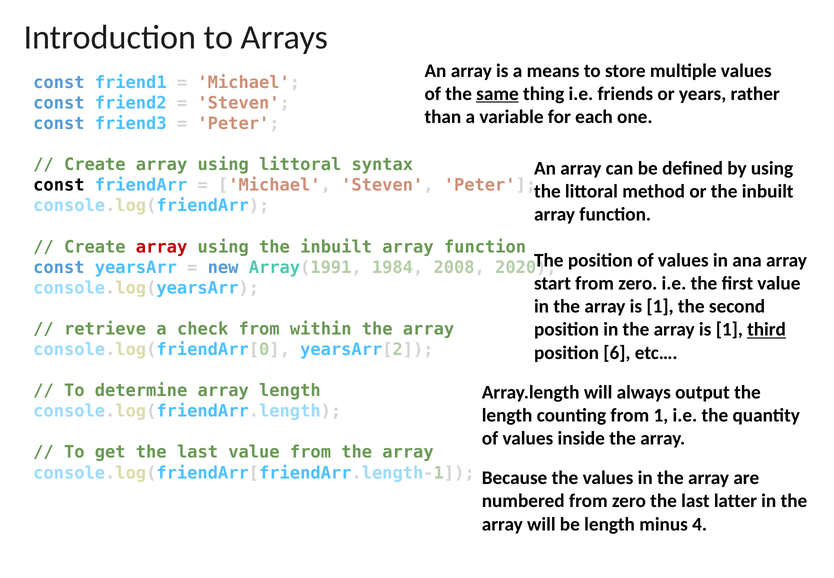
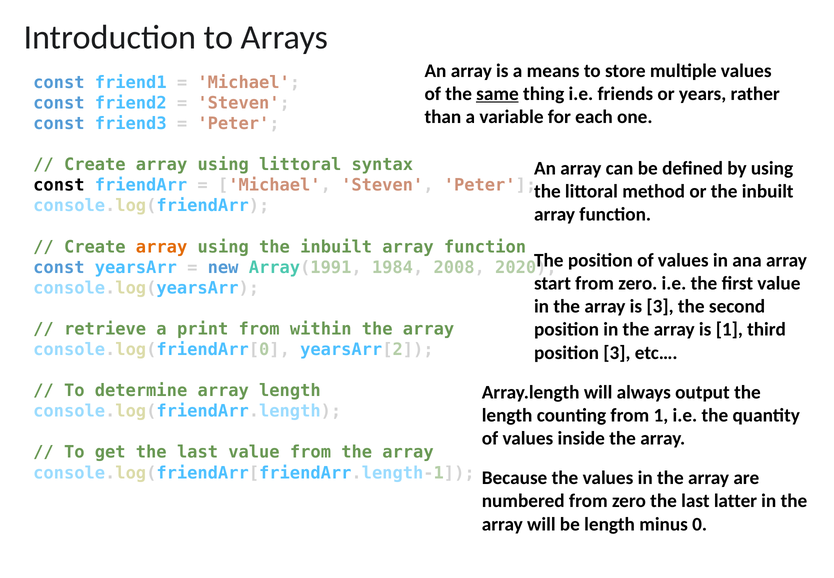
array colour: red -> orange (162, 247)
1: 1 -> 3 (660, 306)
check: check -> print (203, 329)
third underline: present -> none (767, 329)
position 6: 6 -> 3 (617, 352)
4: 4 -> 0 (700, 524)
